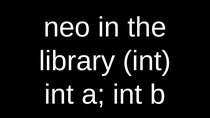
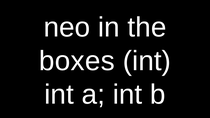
library: library -> boxes (77, 61)
